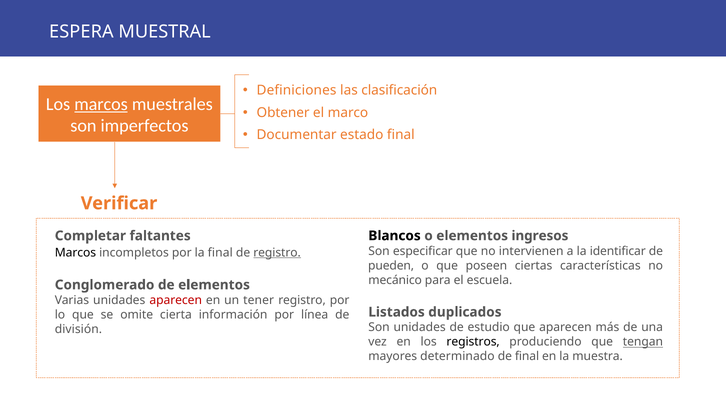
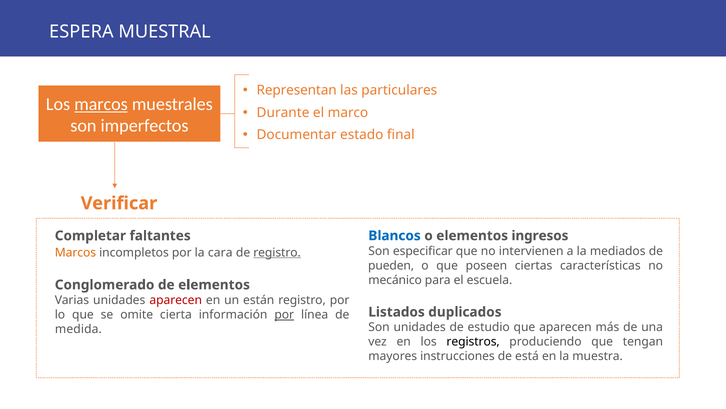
Definiciones: Definiciones -> Representan (297, 90)
clasificación: clasificación -> particulares (399, 90)
Obtener: Obtener -> Durante (283, 113)
Blancos colour: black -> blue (395, 235)
identificar: identificar -> mediados (618, 251)
Marcos colour: black -> orange (75, 252)
la final: final -> cara (220, 252)
tener: tener -> están (259, 300)
por underline: none -> present (284, 314)
división: división -> medida (78, 329)
tengan underline: present -> none (643, 341)
determinado: determinado -> instrucciones (457, 356)
de final: final -> está (527, 356)
